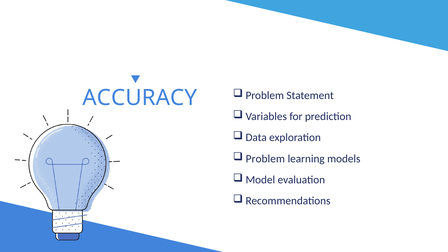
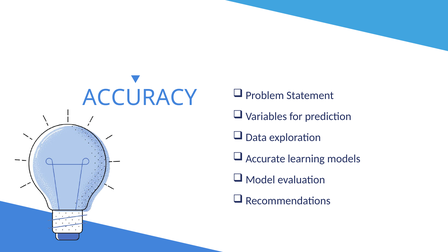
Problem: Problem -> Accurate (265, 159)
